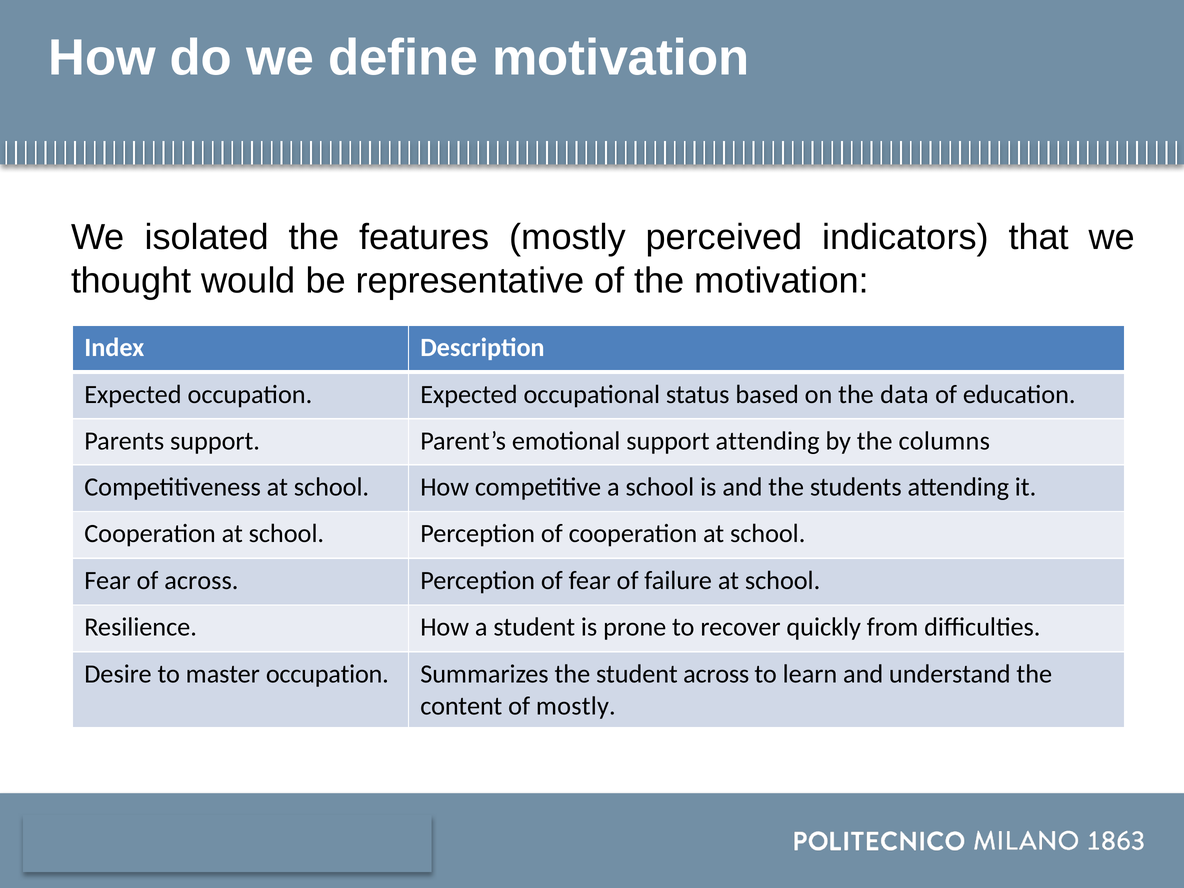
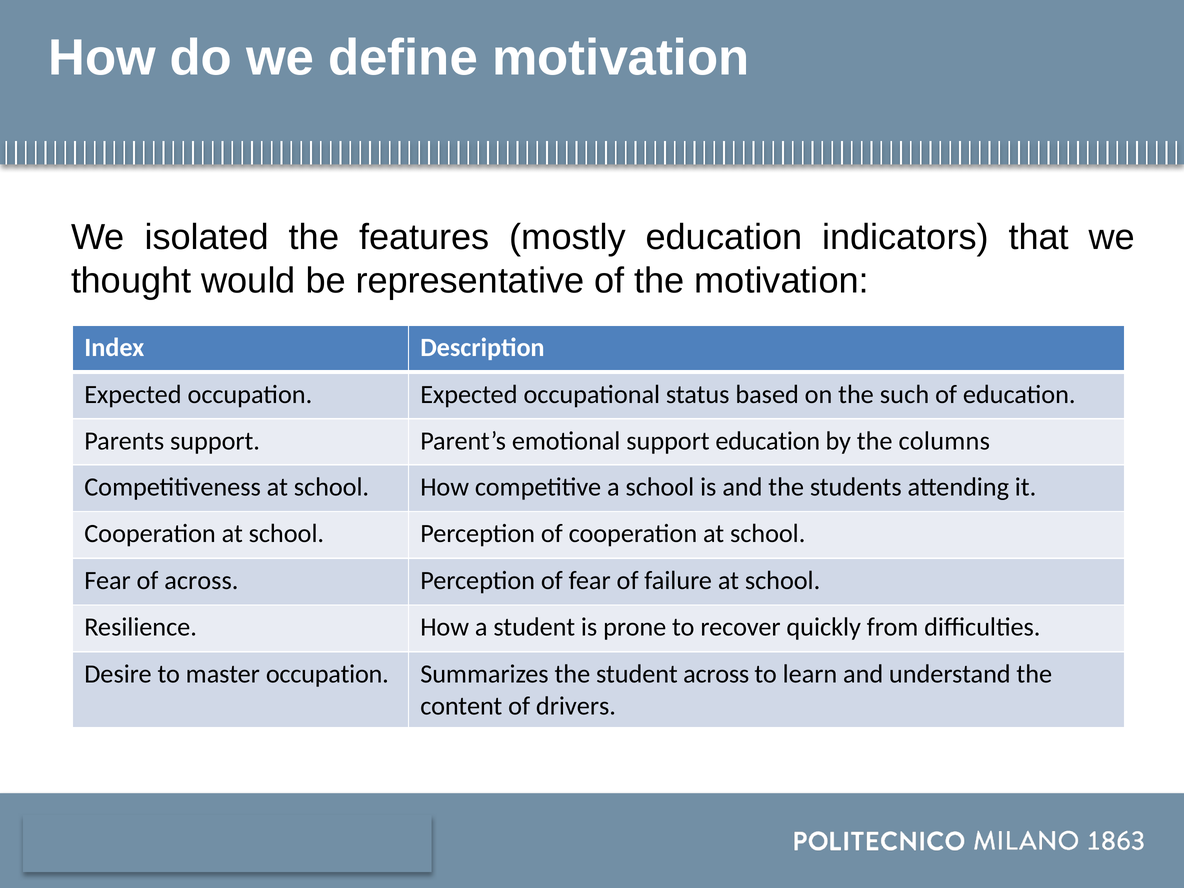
mostly perceived: perceived -> education (724, 237)
data: data -> such (904, 394)
support attending: attending -> education (768, 441)
of mostly: mostly -> drivers (576, 706)
